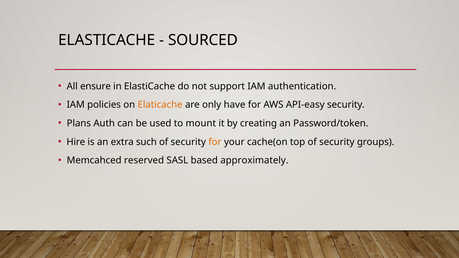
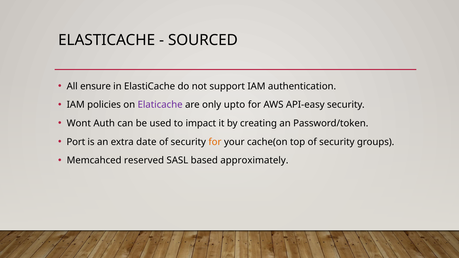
Elaticache colour: orange -> purple (160, 105)
have: have -> upto (235, 105)
Plans: Plans -> Wont (79, 123)
mount: mount -> impact (201, 123)
Hire: Hire -> Port (76, 142)
such: such -> date (146, 142)
